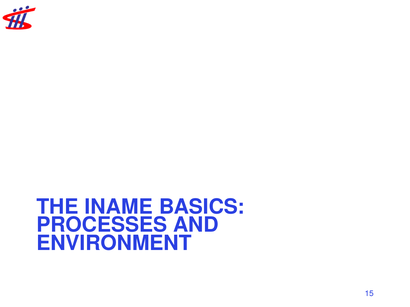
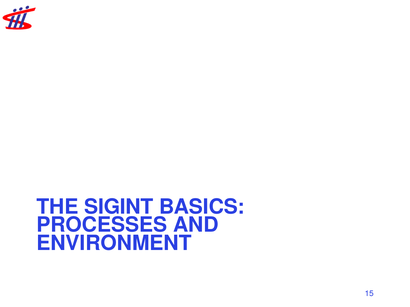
INAME: INAME -> SIGINT (119, 207)
